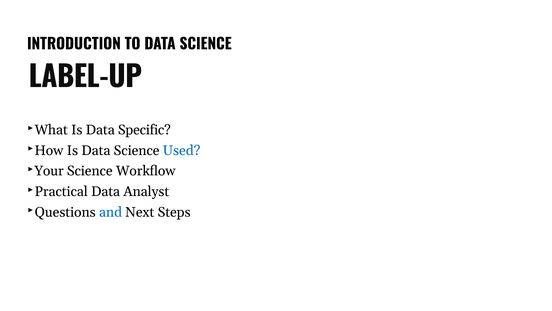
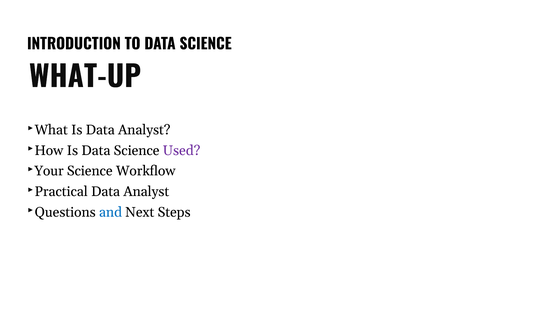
LABEL-UP: LABEL-UP -> WHAT-UP (85, 77)
Is Data Specific: Specific -> Analyst (144, 130)
Used colour: blue -> purple (182, 150)
